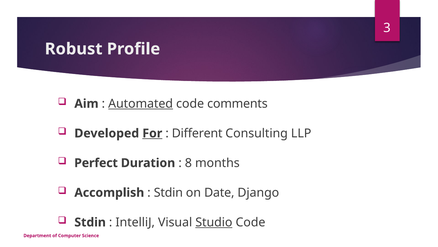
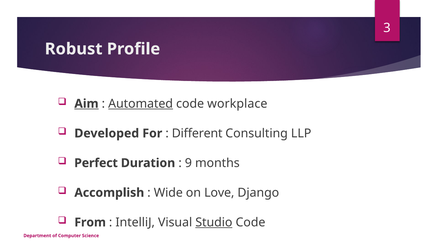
Aim underline: none -> present (86, 103)
comments: comments -> workplace (237, 103)
For underline: present -> none (152, 133)
8: 8 -> 9 (188, 163)
Stdin: Stdin -> Wide (168, 192)
Date: Date -> Love (219, 192)
Stdin: Stdin -> From (90, 222)
